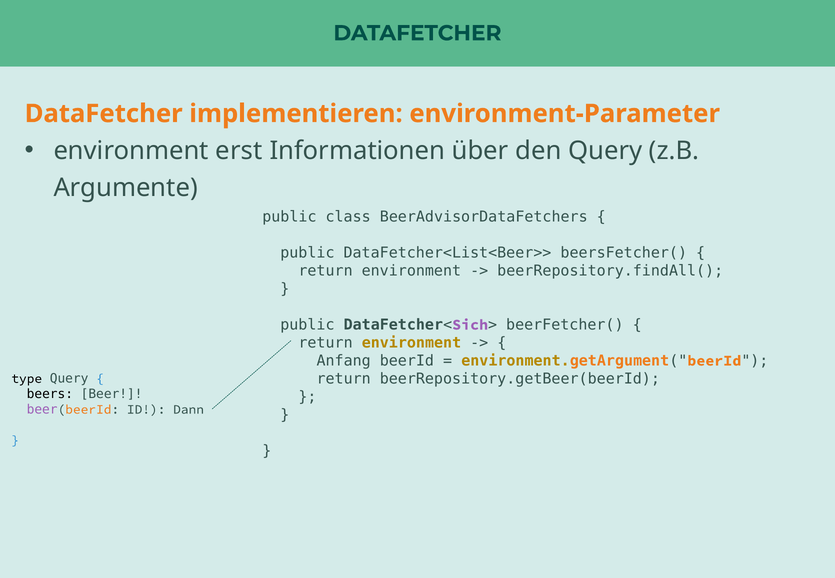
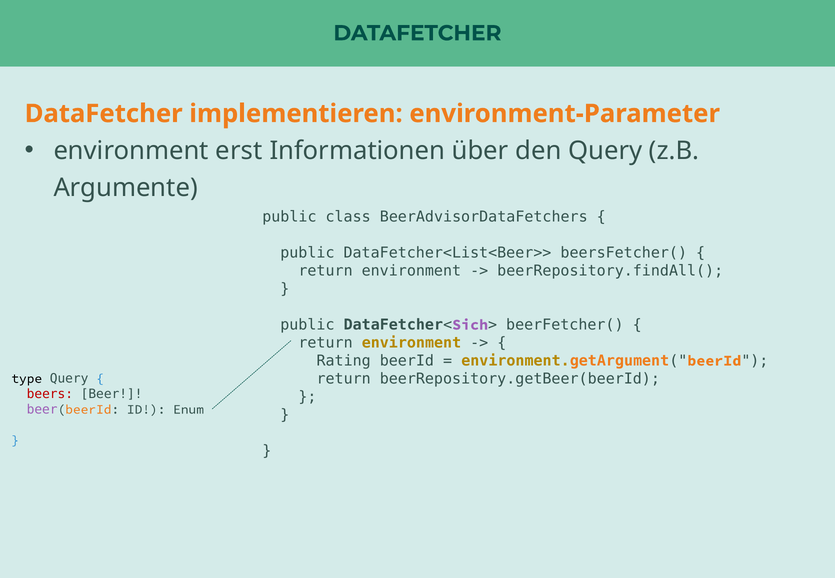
Anfang: Anfang -> Rating (344, 361)
beers colour: black -> red (50, 394)
Dann: Dann -> Enum (189, 409)
